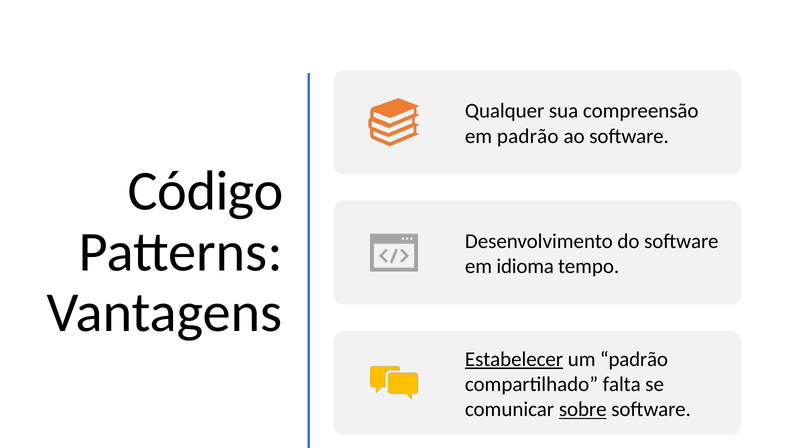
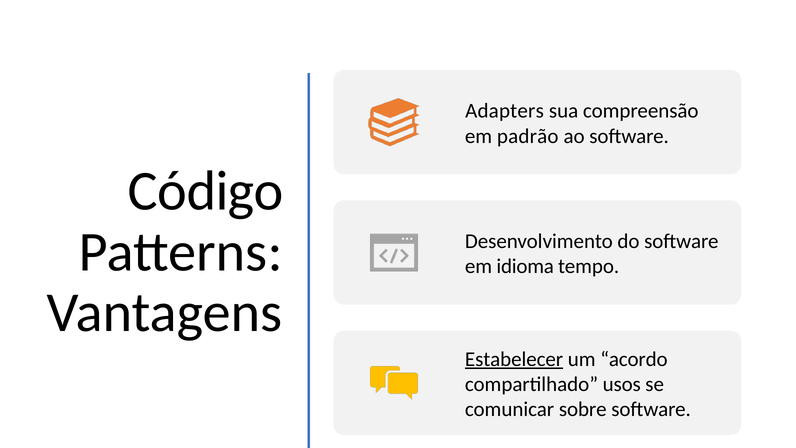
Qualquer: Qualquer -> Adapters (505, 111)
um padrão: padrão -> acordo (634, 359)
falta: falta -> usos (622, 384)
sobre underline: present -> none (583, 409)
